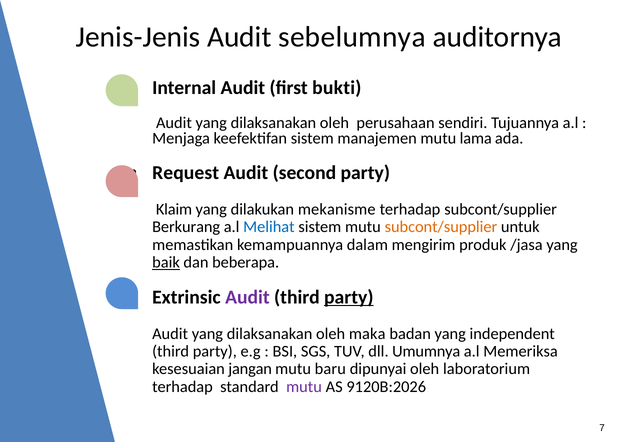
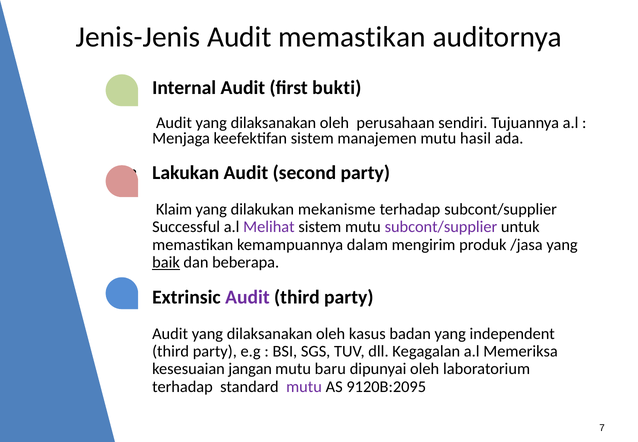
Audit sebelumnya: sebelumnya -> memastikan (352, 37)
lama: lama -> hasil (476, 138)
Request: Request -> Lakukan (186, 173)
Berkurang: Berkurang -> Successful (186, 227)
Melihat colour: blue -> purple (269, 227)
subcont/supplier colour: orange -> purple (441, 227)
party underline: present -> none (349, 297)
maka: maka -> kasus (367, 333)
Umumnya: Umumnya -> Kegagalan (426, 351)
9120B:2026: 9120B:2026 -> 9120B:2095 (386, 386)
